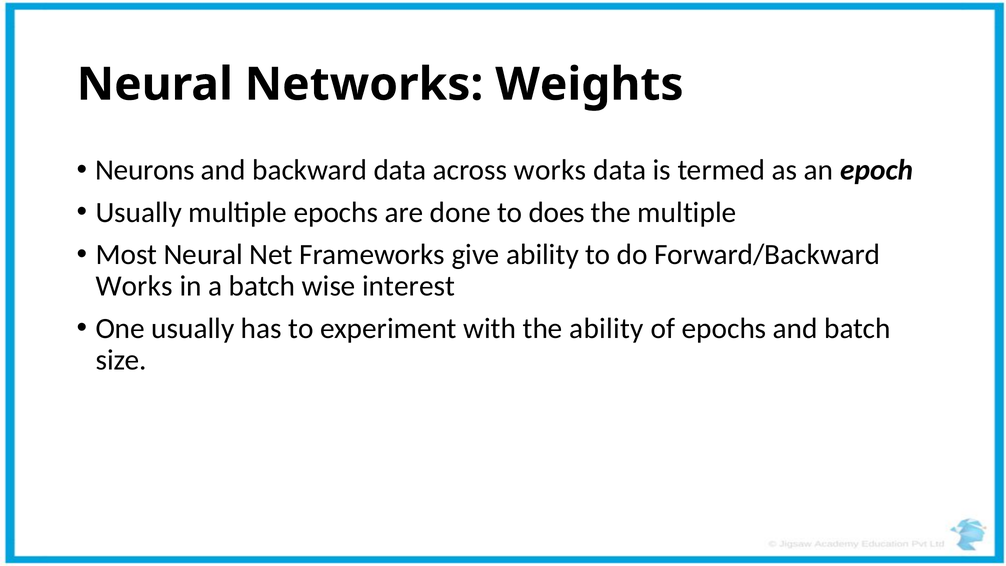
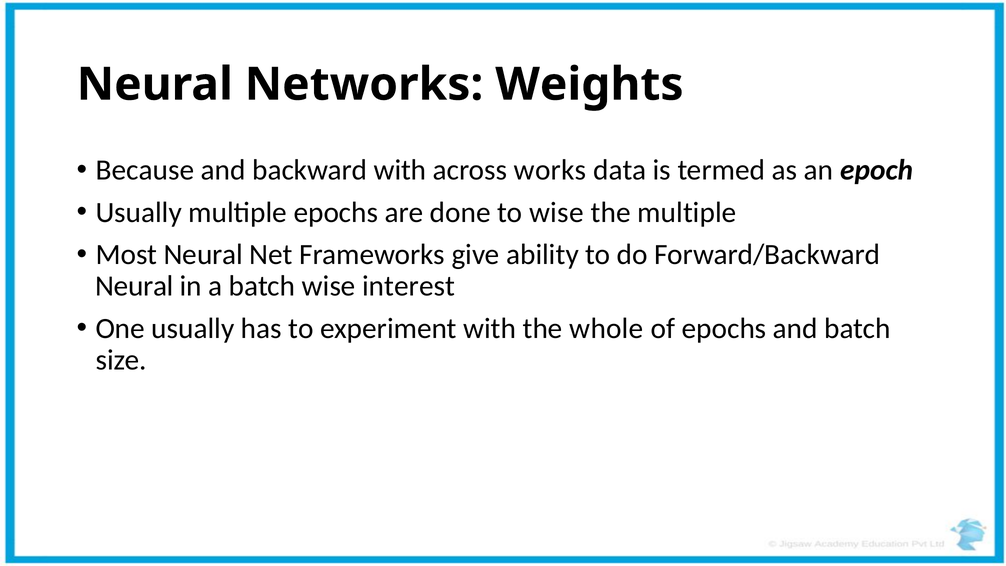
Neurons: Neurons -> Because (145, 170)
backward data: data -> with (400, 170)
to does: does -> wise (556, 212)
Works: Works -> Neural (134, 286)
the ability: ability -> whole (606, 328)
